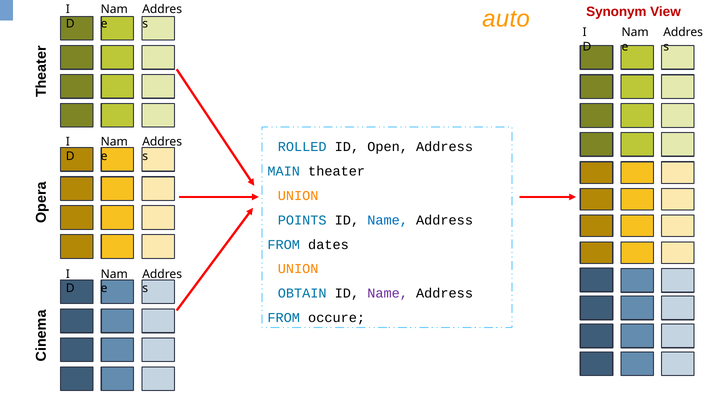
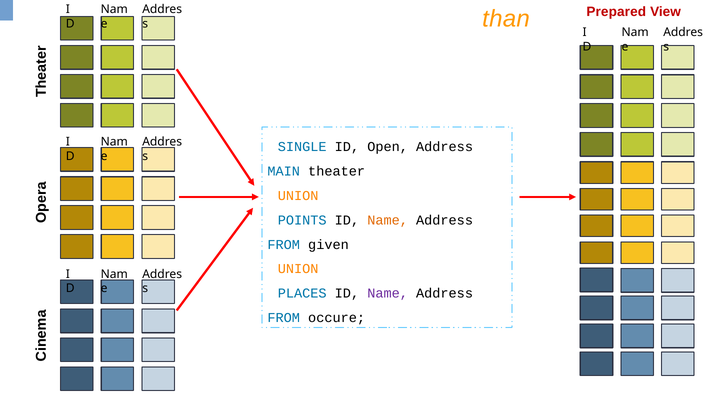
Synonym: Synonym -> Prepared (616, 12)
auto: auto -> than (506, 19)
ROLLED: ROLLED -> SINGLE (302, 147)
Name colour: blue -> orange (388, 220)
dates: dates -> given (328, 244)
OBTAIN: OBTAIN -> PLACES (302, 293)
